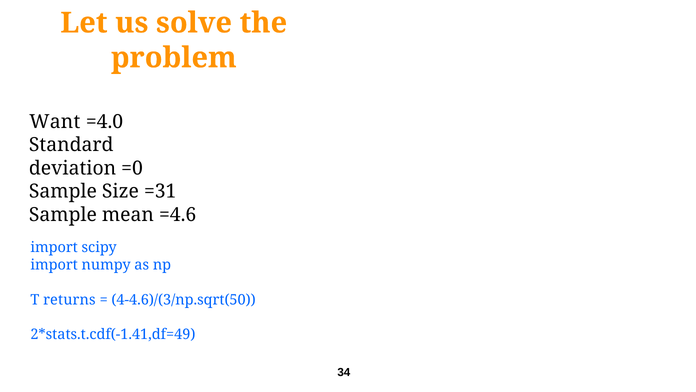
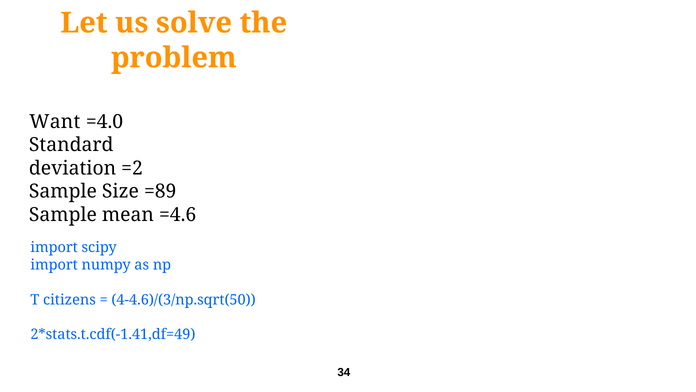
=0: =0 -> =2 (132, 168)
=31: =31 -> =89 (160, 191)
returns: returns -> citizens (69, 299)
